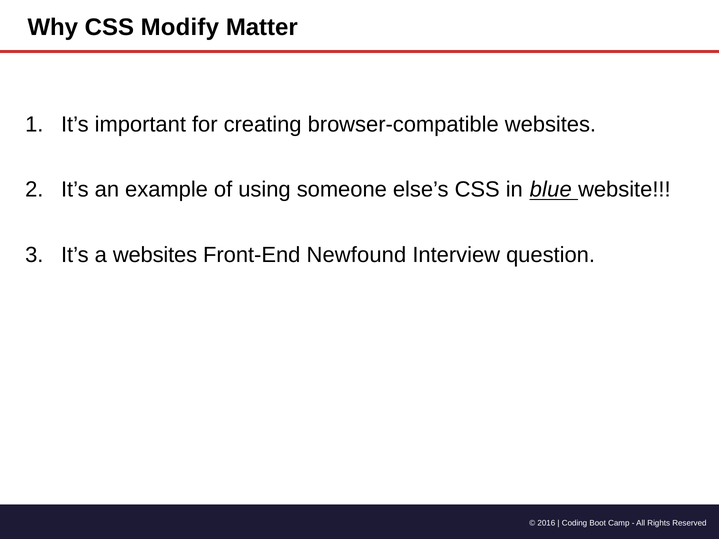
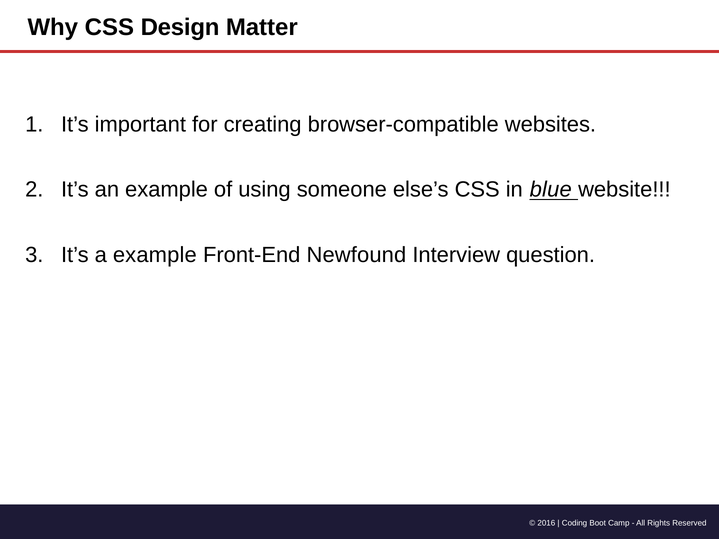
Modify: Modify -> Design (180, 27)
a websites: websites -> example (155, 255)
